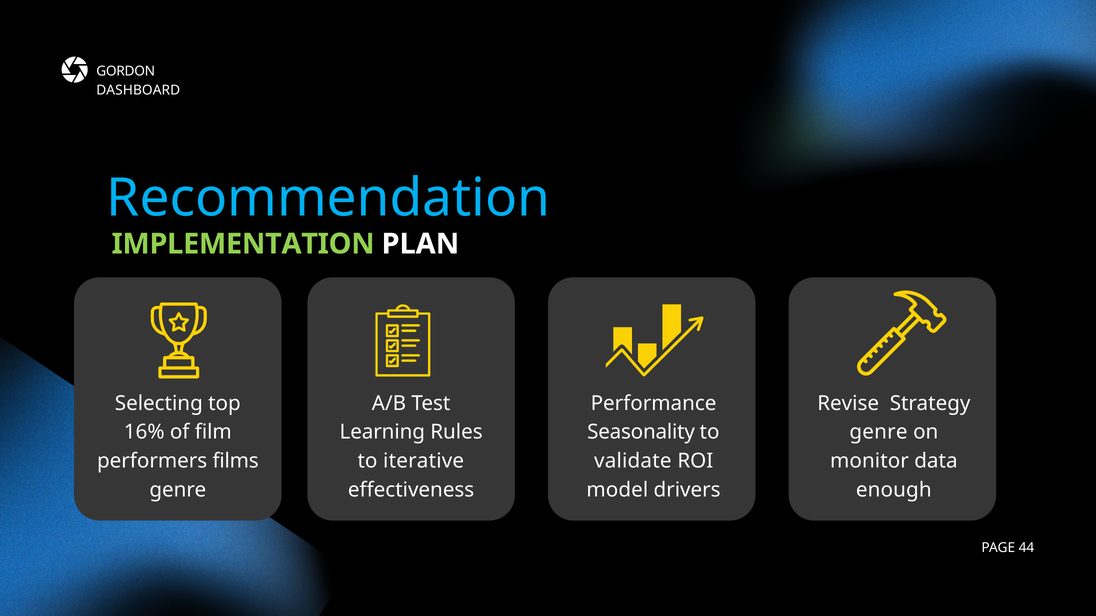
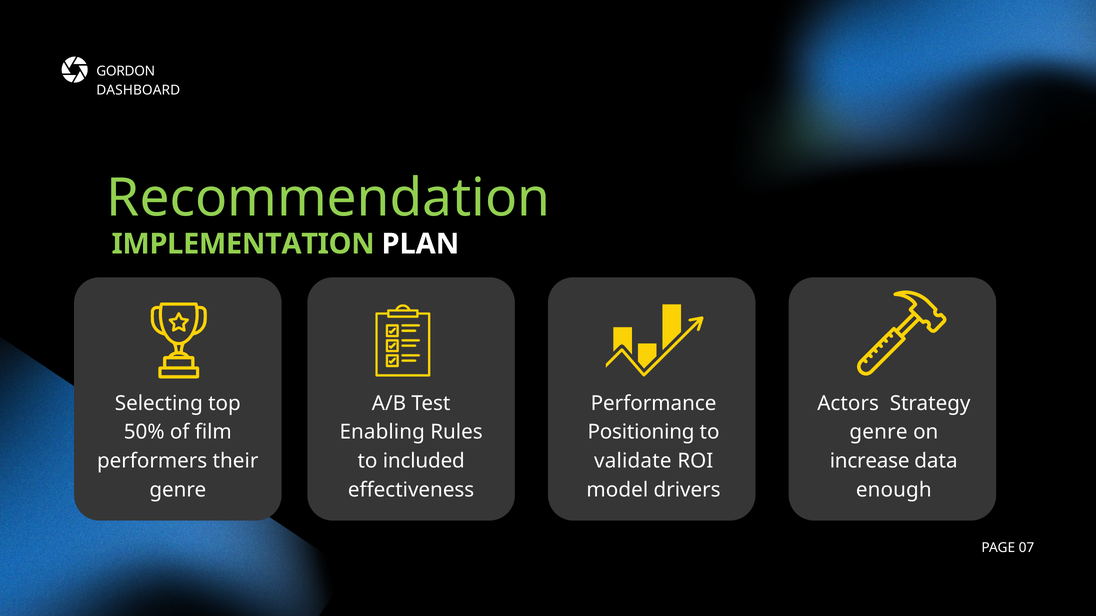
Recommendation colour: light blue -> light green (328, 198)
Revise: Revise -> Actors (848, 404)
16%: 16% -> 50% (144, 432)
Learning: Learning -> Enabling (382, 432)
Seasonality: Seasonality -> Positioning (641, 432)
films: films -> their (236, 461)
iterative: iterative -> included (424, 461)
monitor: monitor -> increase (870, 461)
44: 44 -> 07 (1026, 548)
